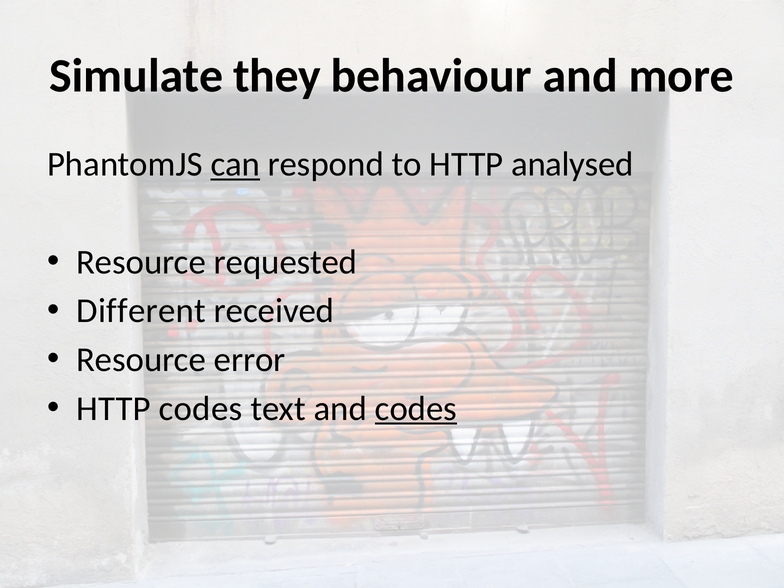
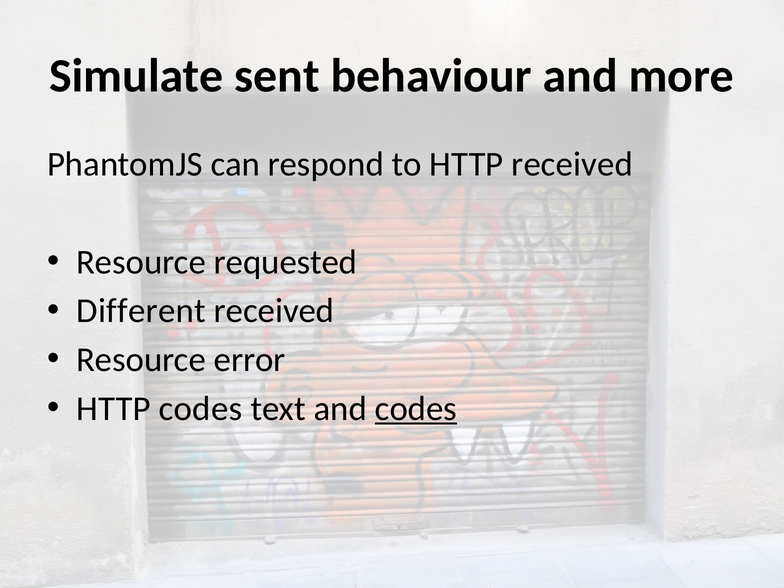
they: they -> sent (277, 76)
can underline: present -> none (235, 164)
HTTP analysed: analysed -> received (572, 164)
